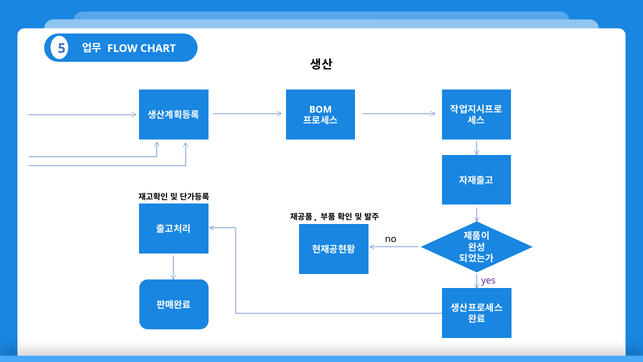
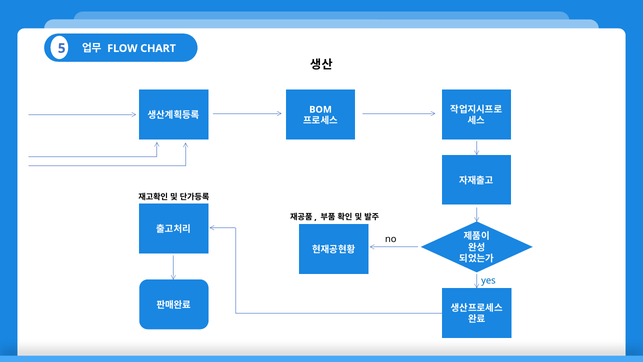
yes colour: purple -> blue (488, 280)
